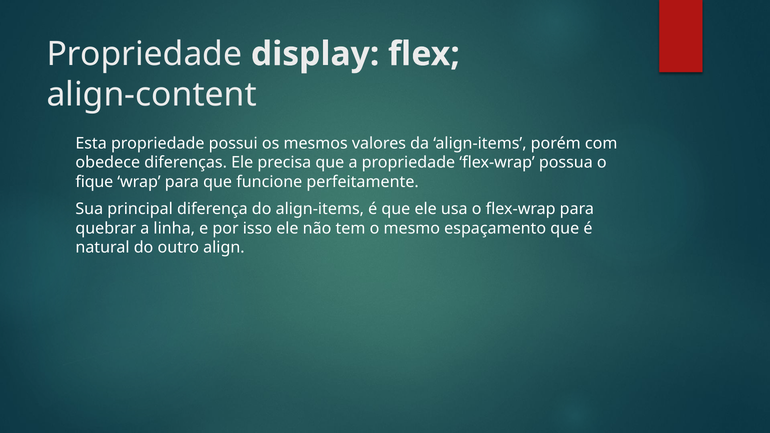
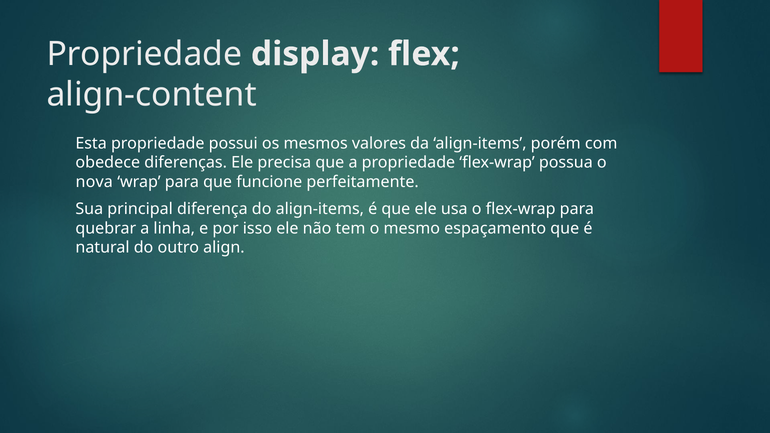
fique: fique -> nova (94, 182)
